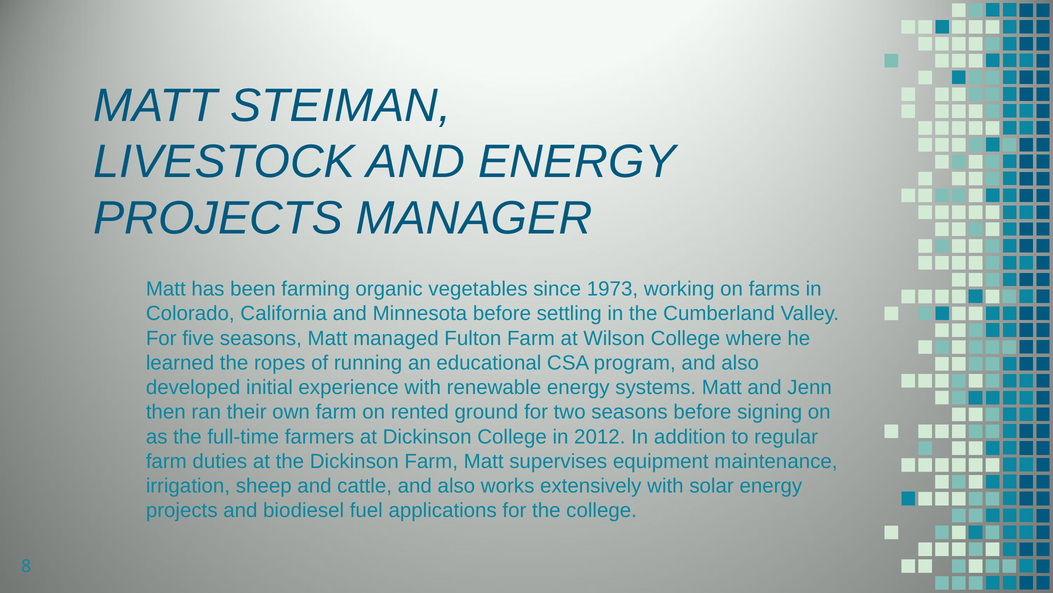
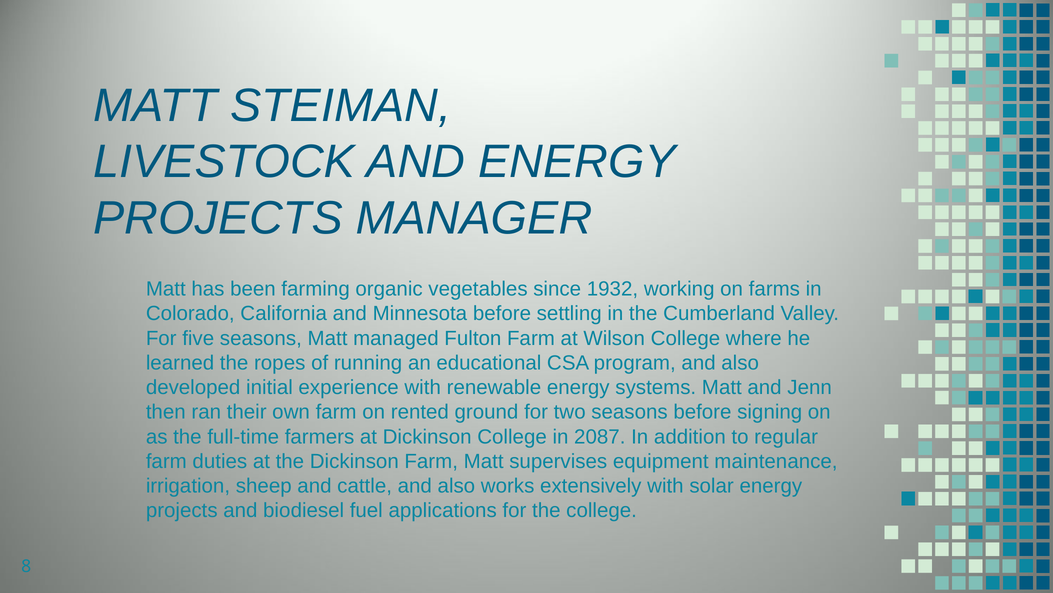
1973: 1973 -> 1932 (612, 289)
2012: 2012 -> 2087 (600, 436)
